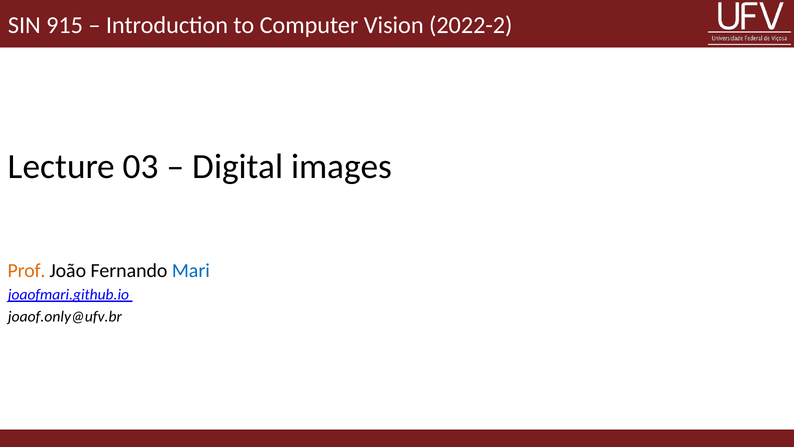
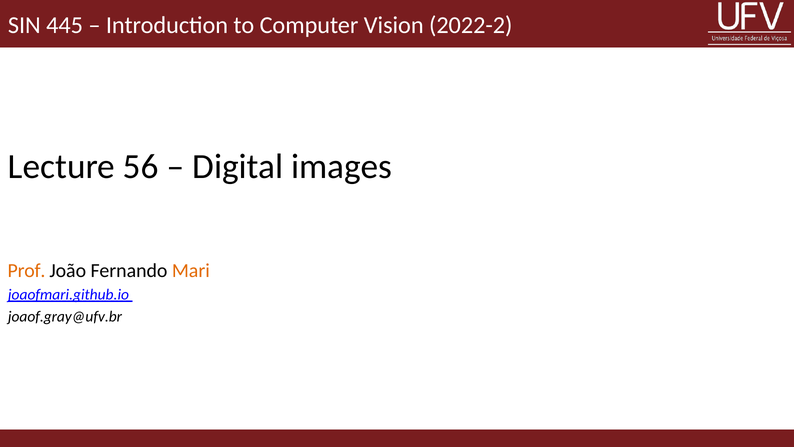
915: 915 -> 445 (65, 25)
03: 03 -> 56 (141, 166)
Mari colour: blue -> orange (191, 270)
joaof.only@ufv.br: joaof.only@ufv.br -> joaof.gray@ufv.br (65, 316)
